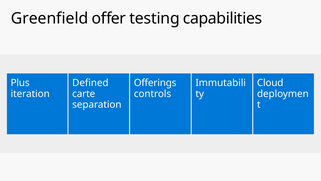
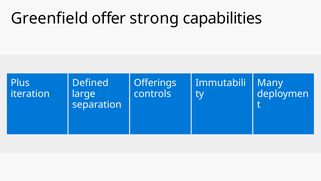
testing: testing -> strong (154, 18)
Cloud: Cloud -> Many (270, 83)
carte: carte -> large (84, 94)
